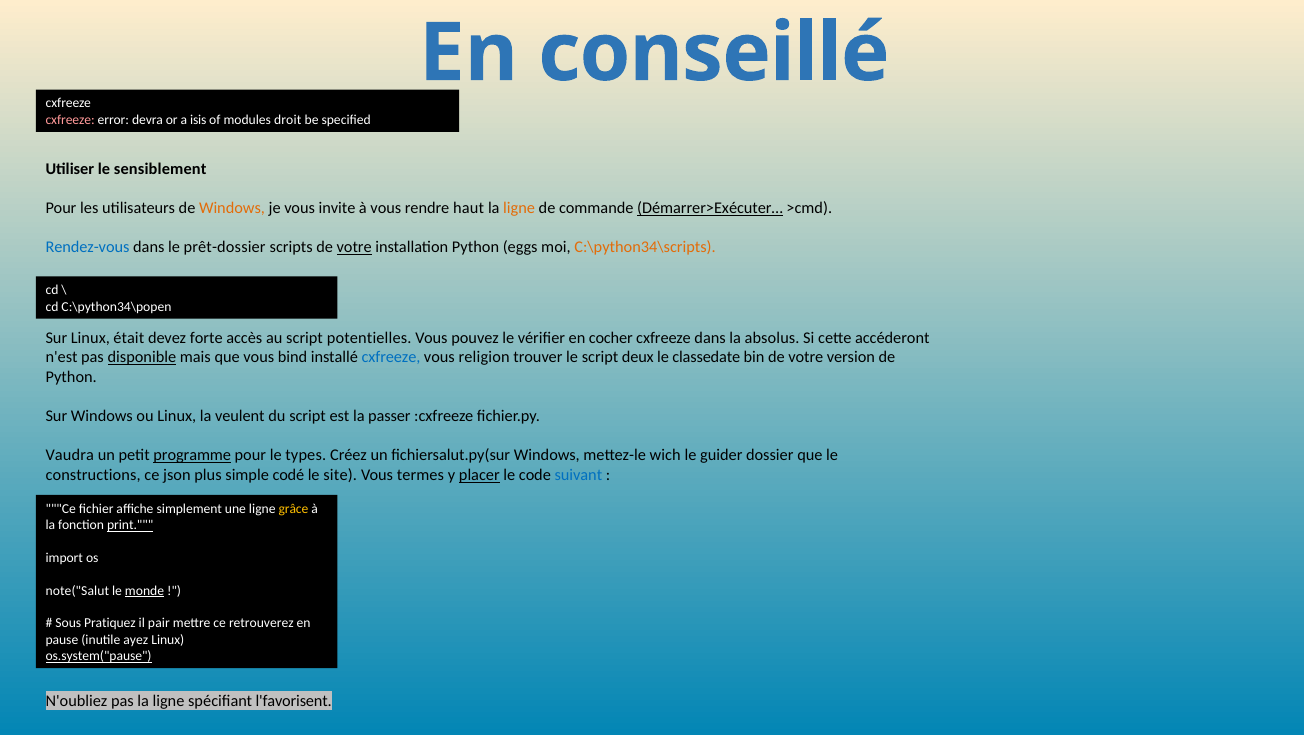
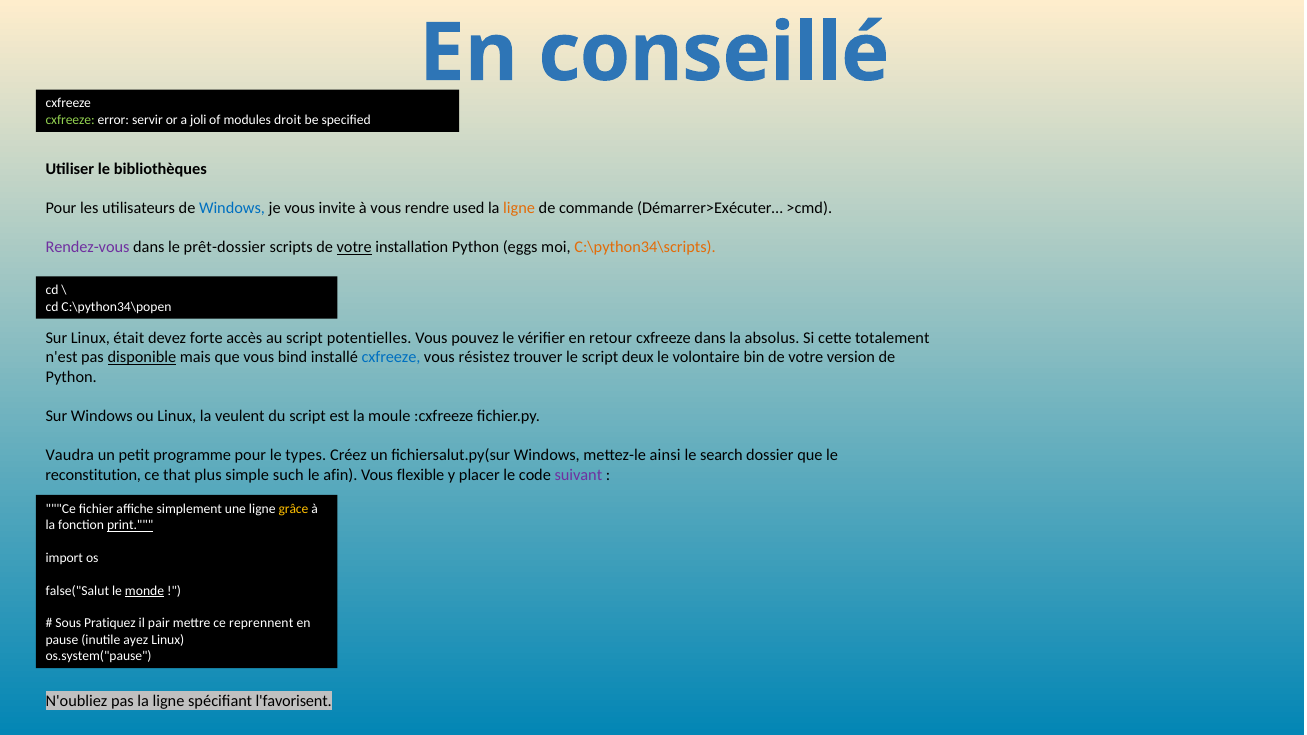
cxfreeze colour: pink -> light green (70, 120)
devra: devra -> servir (147, 120)
isis: isis -> joli (198, 120)
sensiblement: sensiblement -> bibliothèques (160, 169)
Windows colour: orange -> blue (232, 208)
haut: haut -> used (469, 208)
Démarrer>Exécuter… underline: present -> none (710, 208)
Rendez-vous colour: blue -> purple (88, 247)
cocher: cocher -> retour (611, 338)
accéderont: accéderont -> totalement (892, 338)
religion: religion -> résistez (484, 358)
classedate: classedate -> volontaire (706, 358)
passer: passer -> moule (389, 416)
programme underline: present -> none (192, 456)
wich: wich -> ainsi (665, 456)
guider: guider -> search (721, 456)
constructions: constructions -> reconstitution (93, 475)
json: json -> that (177, 475)
codé: codé -> such (288, 475)
site: site -> afin (340, 475)
termes: termes -> flexible (421, 475)
placer underline: present -> none (479, 475)
suivant colour: blue -> purple (578, 475)
note("Salut: note("Salut -> false("Salut (77, 591)
retrouverez: retrouverez -> reprennent (261, 624)
os.system("pause underline: present -> none (99, 656)
